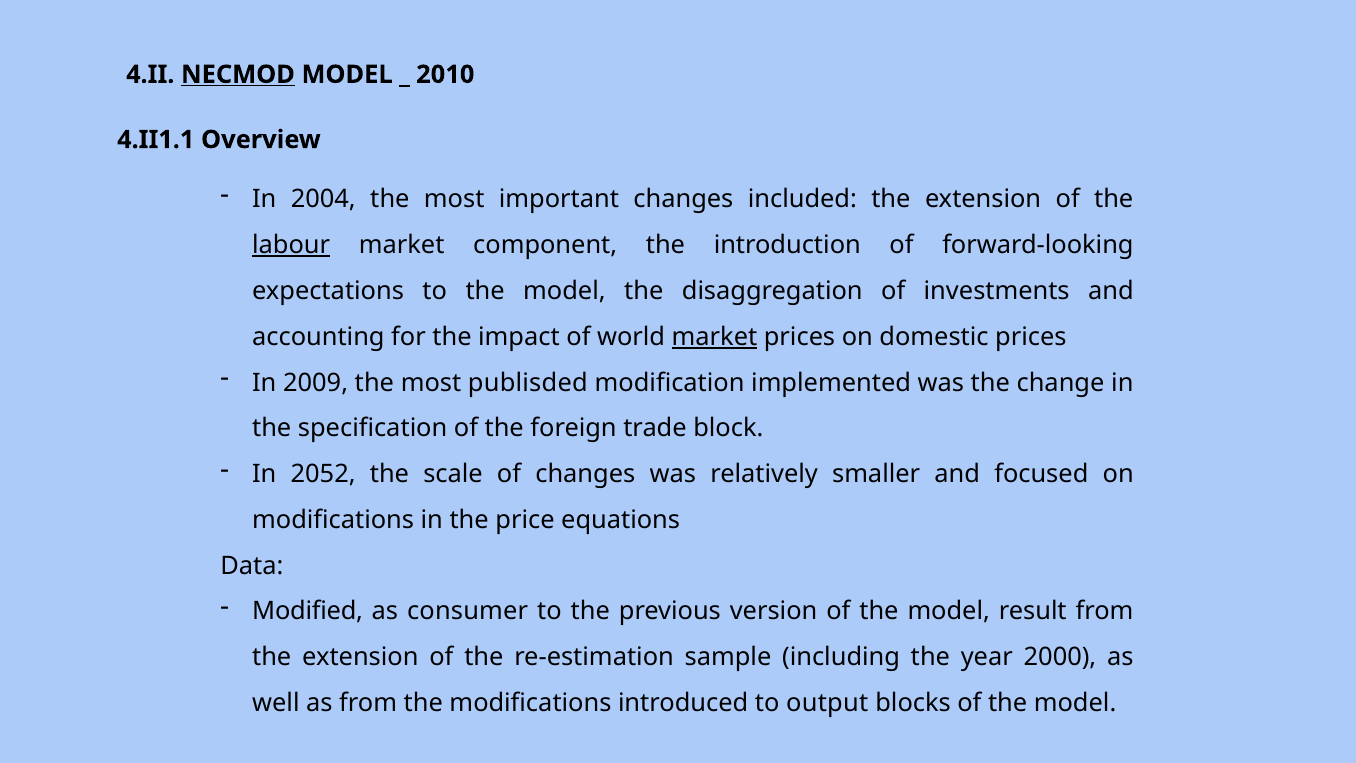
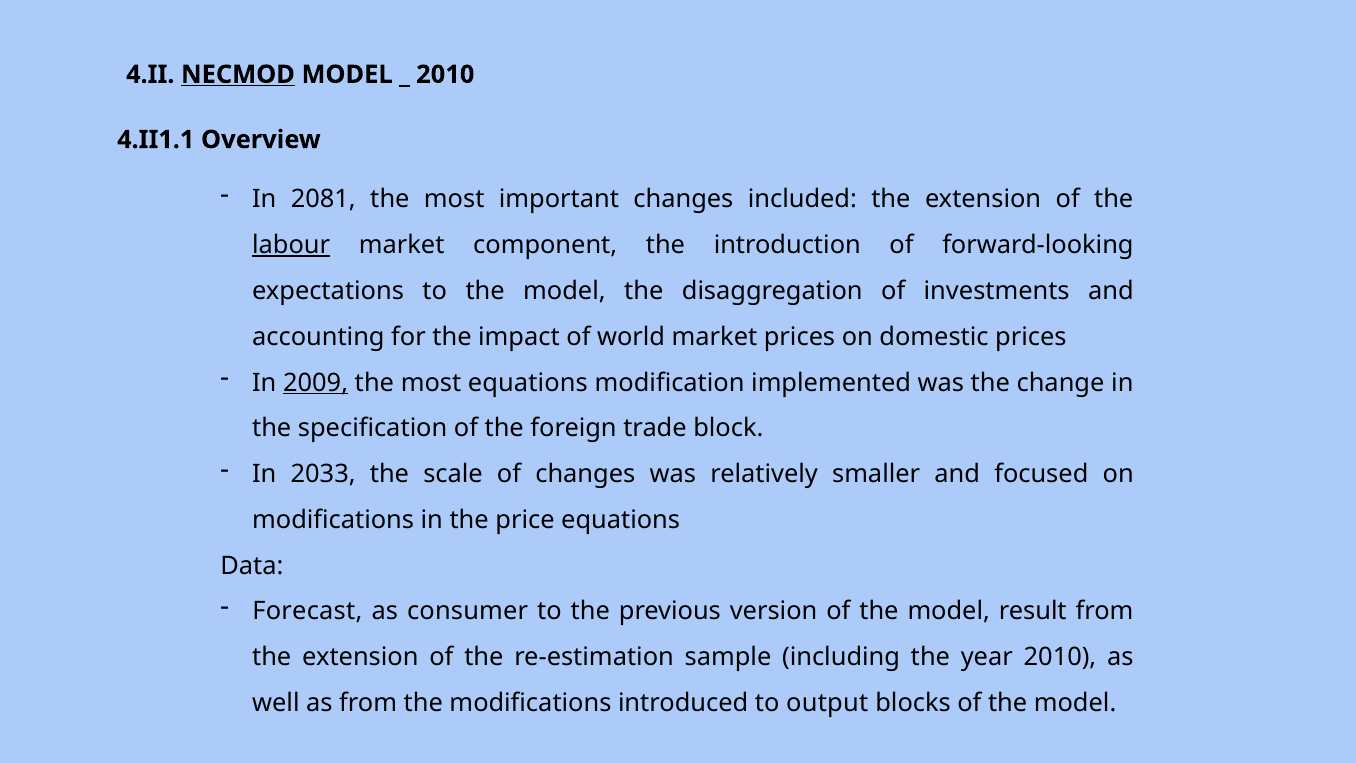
2004: 2004 -> 2081 (323, 199)
market underline: present -> none (714, 337)
2009 underline: none -> present (316, 383)
most publisded: publisded -> equations (528, 383)
2052: 2052 -> 2033 (323, 474)
Modified: Modified -> Forecast (307, 611)
year 2000: 2000 -> 2010 (1060, 657)
